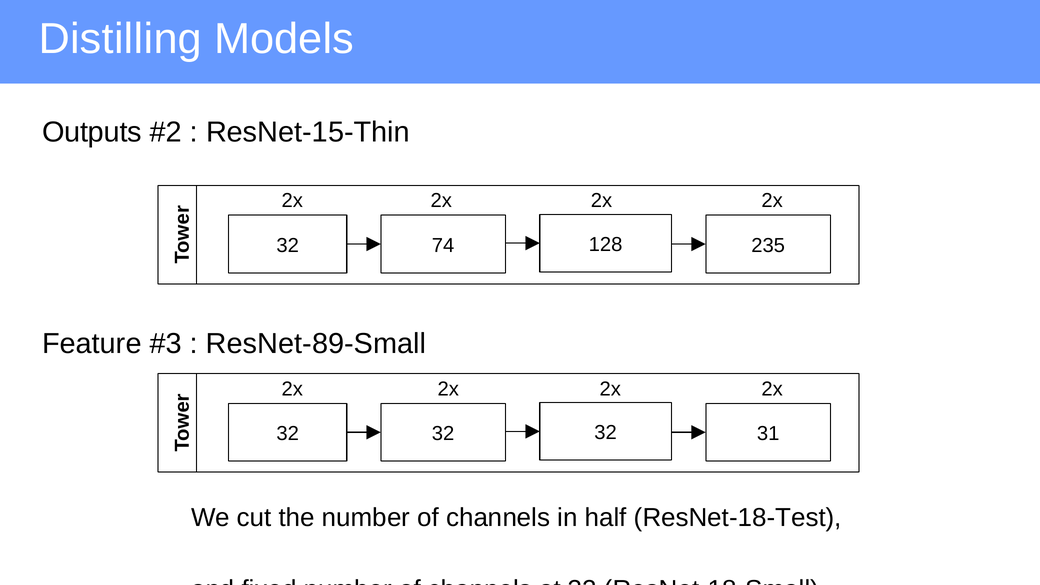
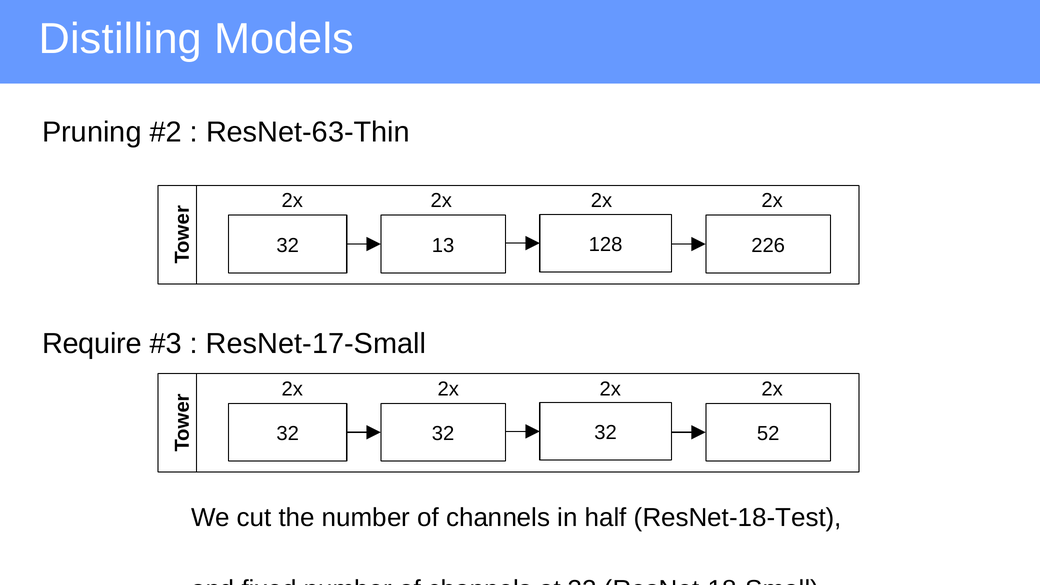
Outputs: Outputs -> Pruning (92, 132)
ResNet-15-Thin: ResNet-15-Thin -> ResNet-63-Thin (308, 132)
74: 74 -> 13 (443, 245)
235: 235 -> 226 (768, 245)
Feature: Feature -> Require (92, 344)
ResNet-89-Small: ResNet-89-Small -> ResNet-17-Small (316, 344)
31: 31 -> 52 (768, 434)
